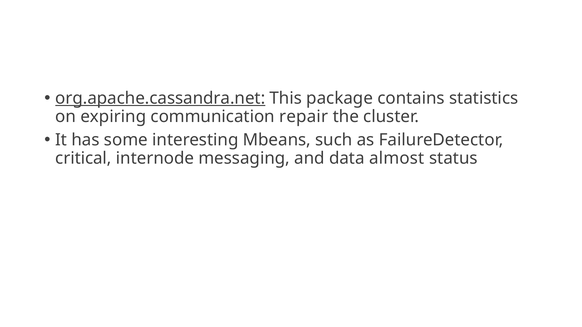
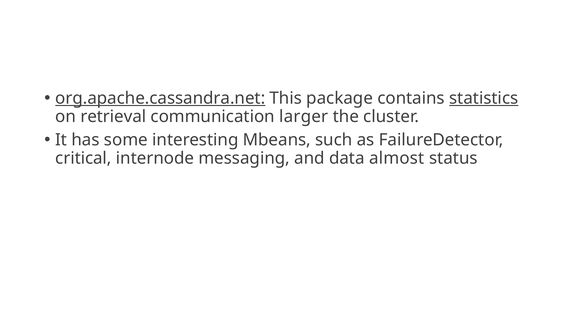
statistics underline: none -> present (484, 98)
expiring: expiring -> retrieval (113, 117)
repair: repair -> larger (304, 117)
